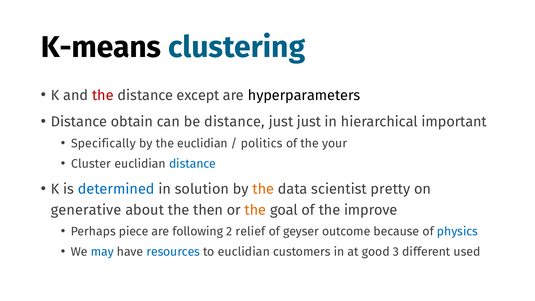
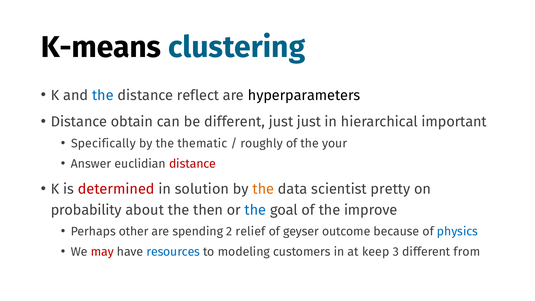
the colour: red -> blue (103, 95)
except: except -> reflect (198, 95)
be distance: distance -> different (235, 122)
the euclidian: euclidian -> thematic (202, 143)
politics: politics -> roughly (262, 143)
Cluster: Cluster -> Answer (91, 164)
distance colour: blue -> red (192, 164)
determined colour: blue -> red (116, 189)
generative: generative -> probability (86, 210)
the colour: orange -> blue (255, 210)
piece: piece -> other (134, 231)
following: following -> spending (198, 231)
may colour: blue -> red (102, 252)
to euclidian: euclidian -> modeling (244, 252)
good: good -> keep (376, 252)
used: used -> from (467, 252)
